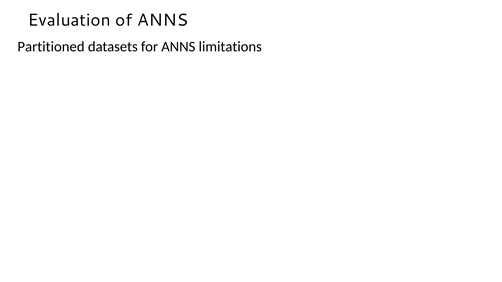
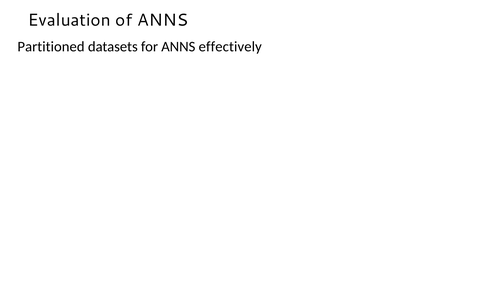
limitations: limitations -> effectively (230, 47)
